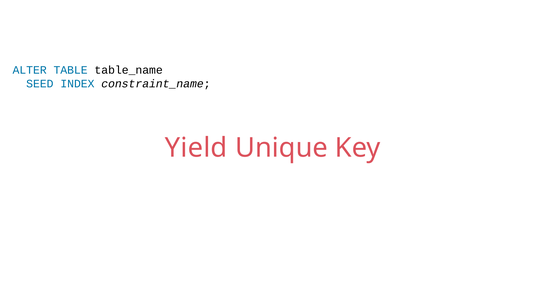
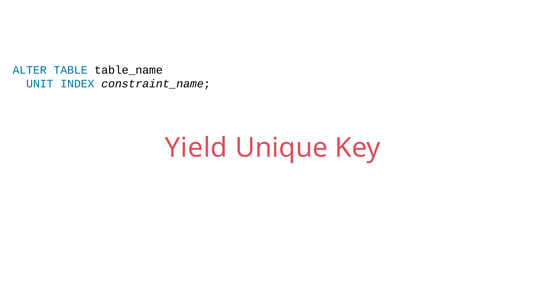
SEED: SEED -> UNIT (40, 84)
